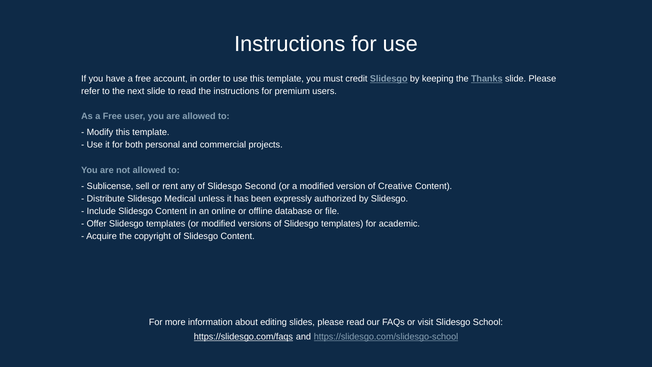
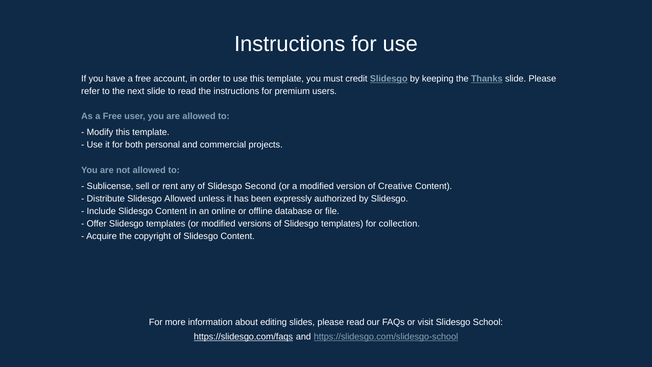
Slidesgo Medical: Medical -> Allowed (180, 199)
academic: academic -> collection (399, 224)
